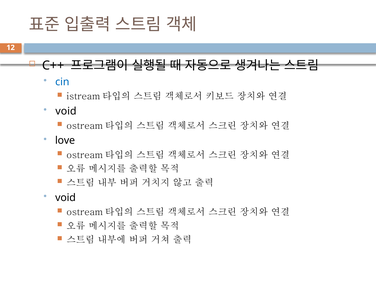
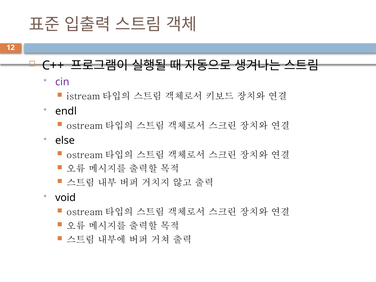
cin colour: blue -> purple (62, 82)
void: void -> endl (66, 111)
love: love -> else (65, 141)
